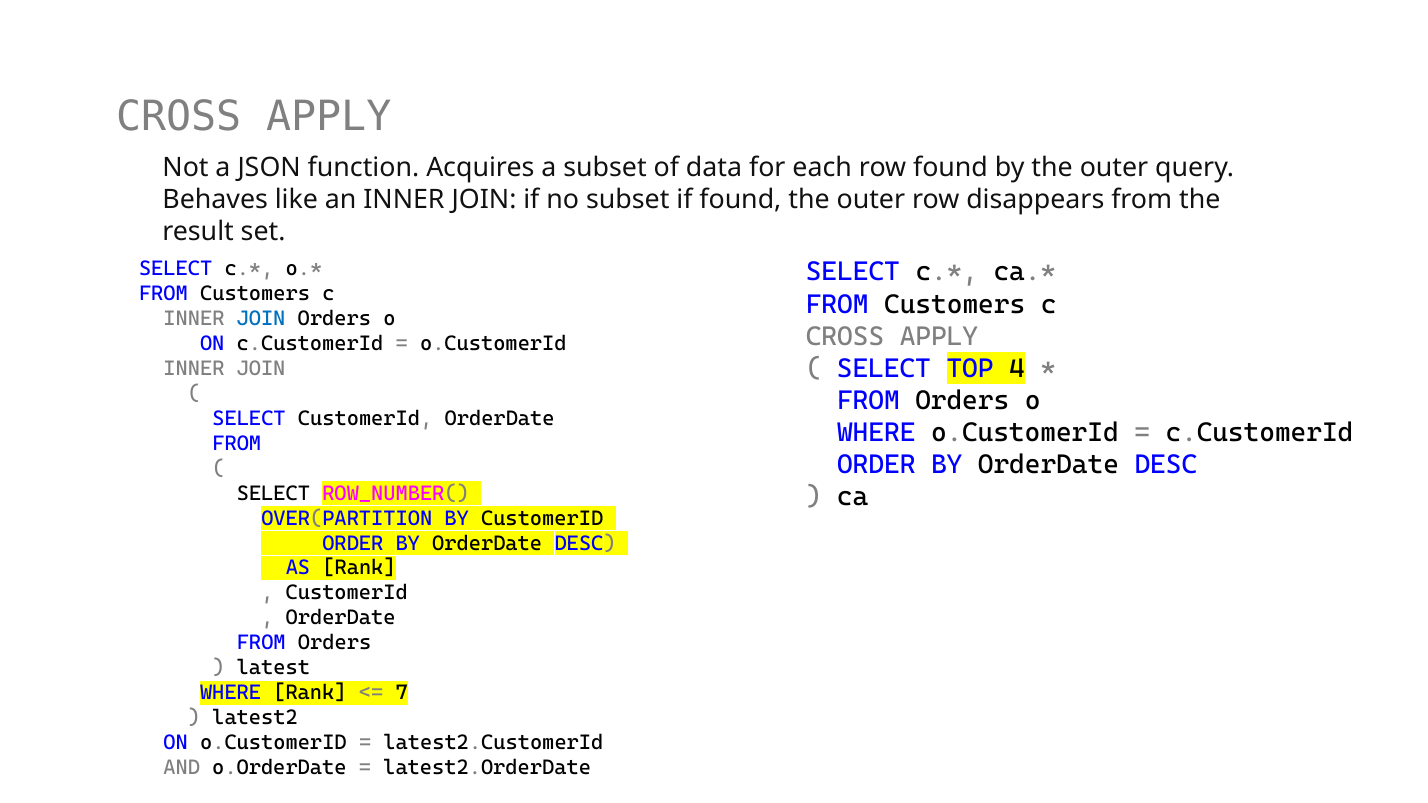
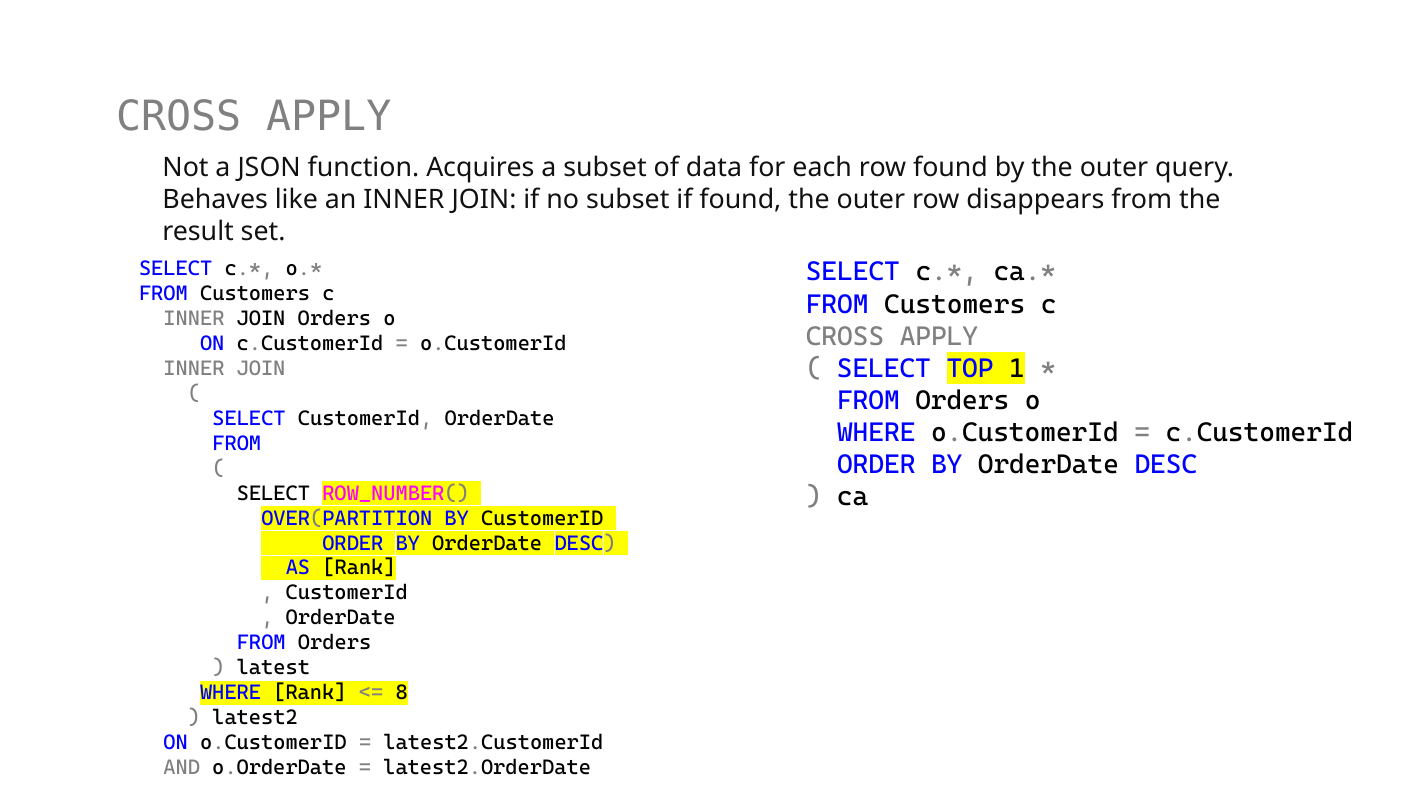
JOIN colour: blue -> black (261, 318)
4: 4 -> 1 (1017, 369)
7: 7 -> 8 (402, 693)
